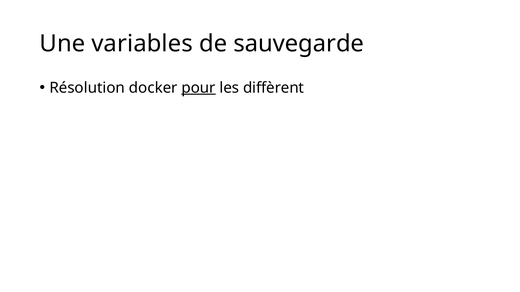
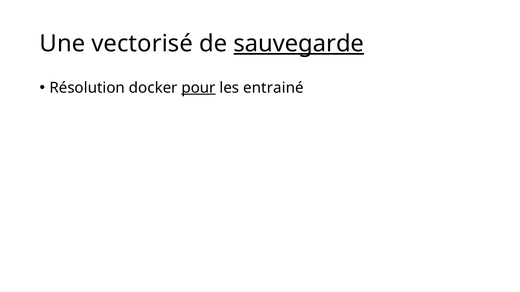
variables: variables -> vectorisé (142, 44)
sauvegarde underline: none -> present (299, 44)
diffèrent: diffèrent -> entrainé (273, 88)
